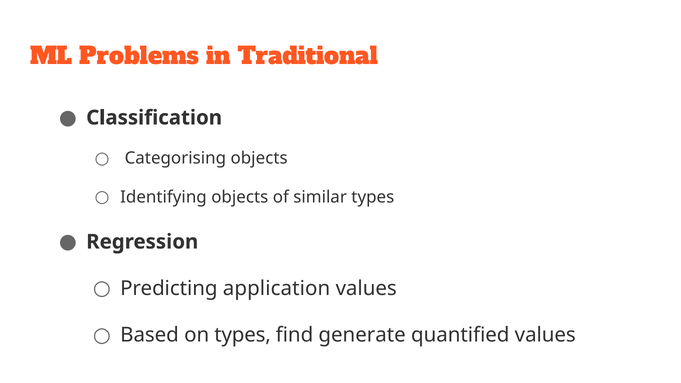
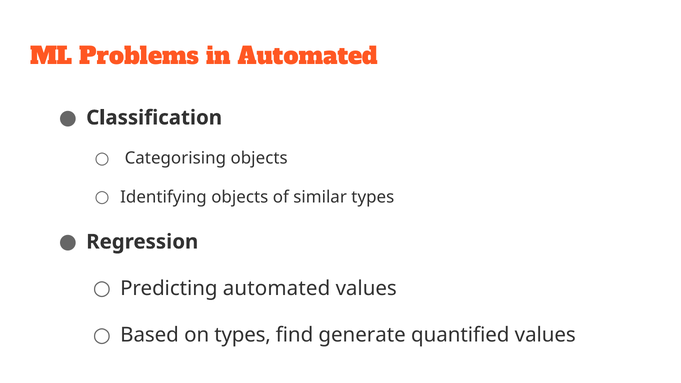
in Traditional: Traditional -> Automated (308, 57)
Predicting application: application -> automated (277, 289)
